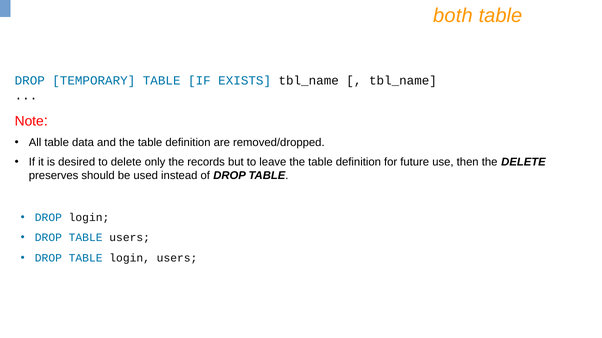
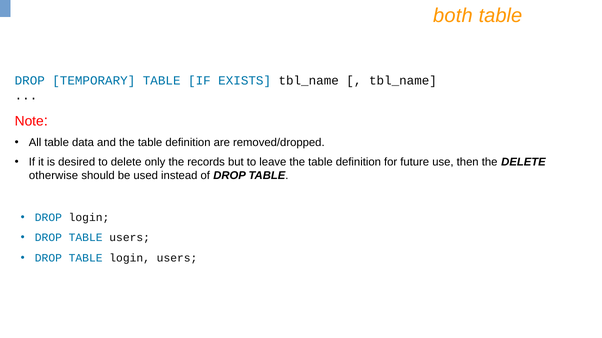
preserves: preserves -> otherwise (54, 176)
